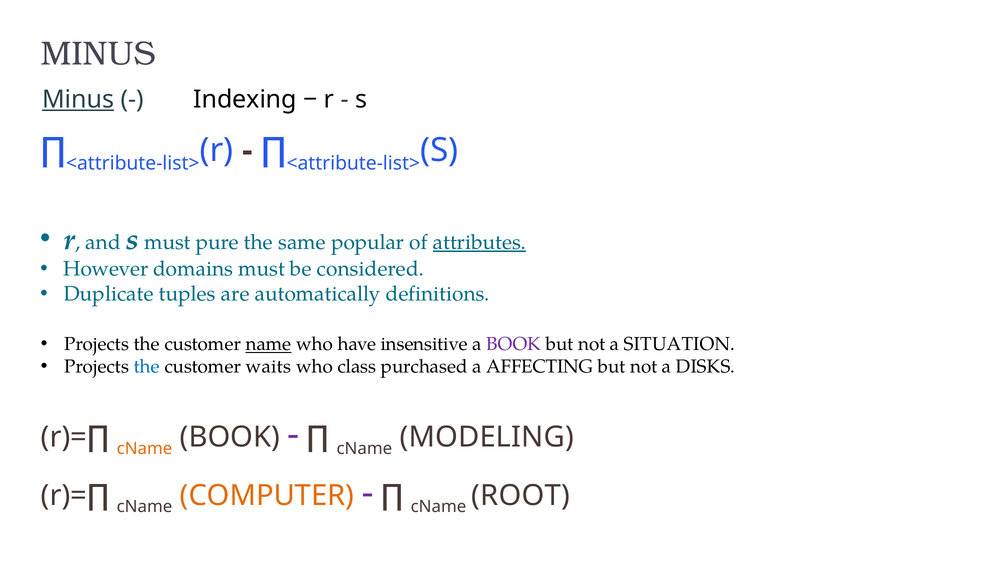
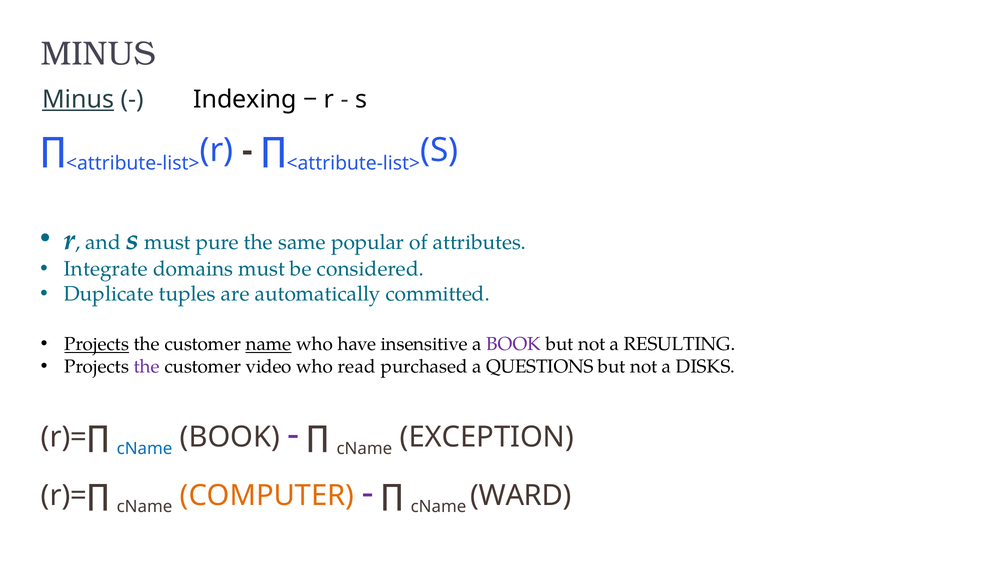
attributes underline: present -> none (480, 242)
However: However -> Integrate (106, 269)
definitions: definitions -> committed (438, 294)
Projects underline: none -> present (97, 344)
SITUATION: SITUATION -> RESULTING (680, 344)
the colour: blue -> purple (147, 367)
waits: waits -> video (269, 367)
class: class -> read (357, 367)
AFFECTING: AFFECTING -> QUESTIONS (540, 367)
cName colour: orange -> blue (144, 449)
MODELING: MODELING -> EXCEPTION (487, 437)
ROOT: ROOT -> WARD (521, 495)
